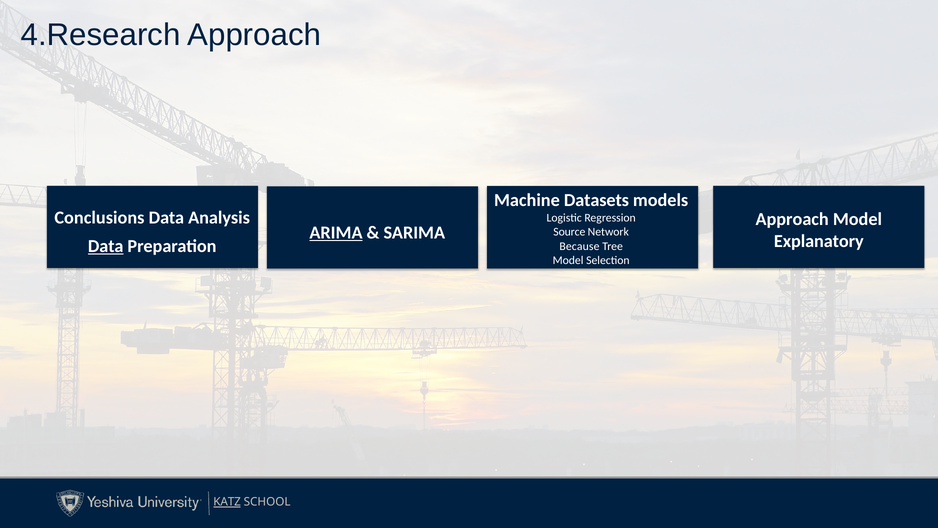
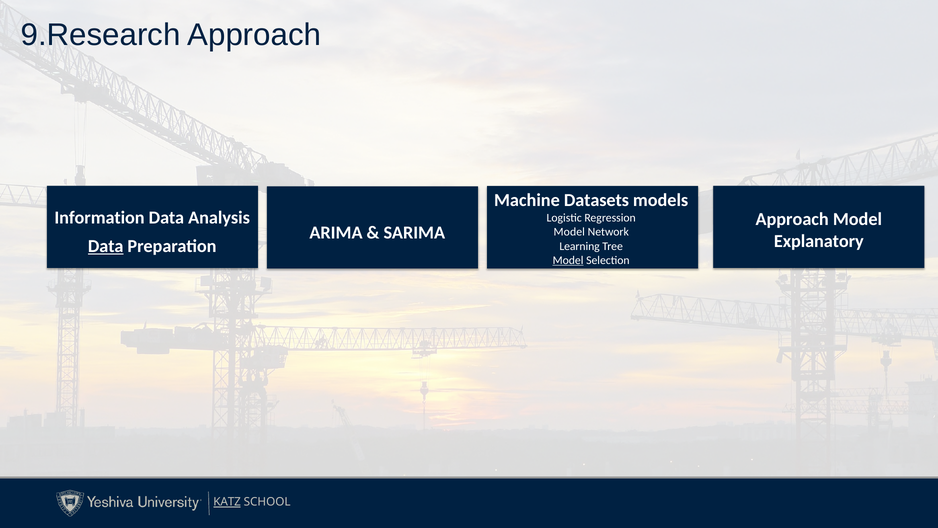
4.Research: 4.Research -> 9.Research (101, 35)
Conclusions: Conclusions -> Information (100, 218)
ARIMA underline: present -> none (336, 232)
Source: Source -> Model (569, 232)
Because: Because -> Learning (580, 246)
Model underline: none -> present (568, 260)
